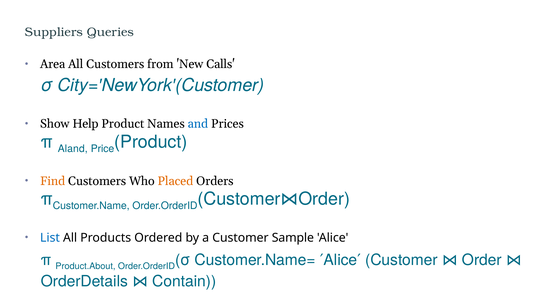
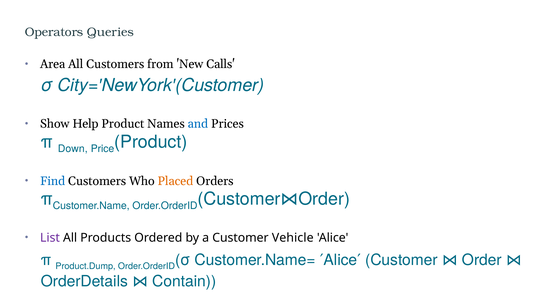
Suppliers: Suppliers -> Operators (54, 32)
Aland: Aland -> Down (73, 149)
Find colour: orange -> blue (53, 181)
List colour: blue -> purple (50, 238)
Sample: Sample -> Vehicle (293, 238)
Product.About: Product.About -> Product.Dump (86, 266)
